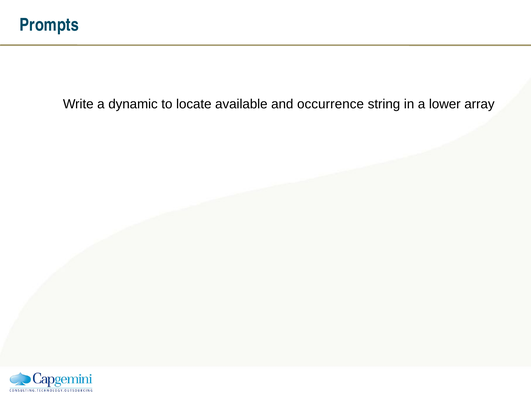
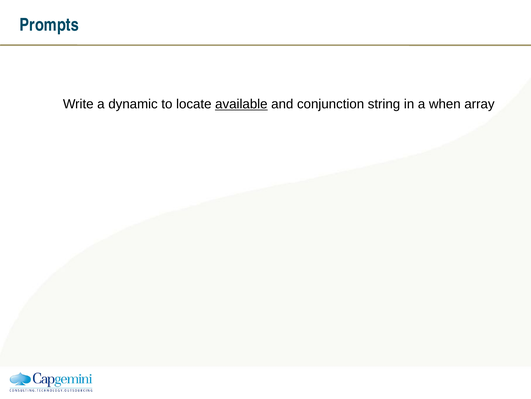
available underline: none -> present (241, 104)
occurrence: occurrence -> conjunction (331, 104)
lower: lower -> when (445, 104)
